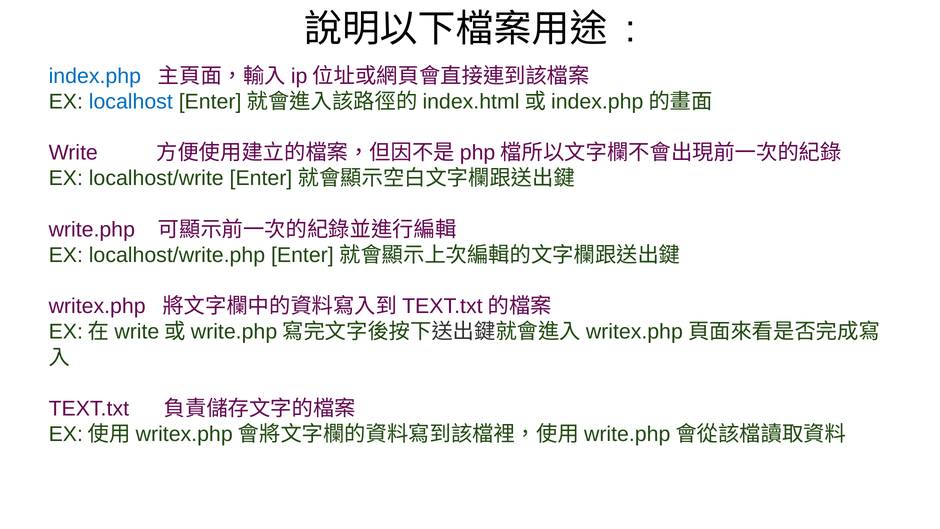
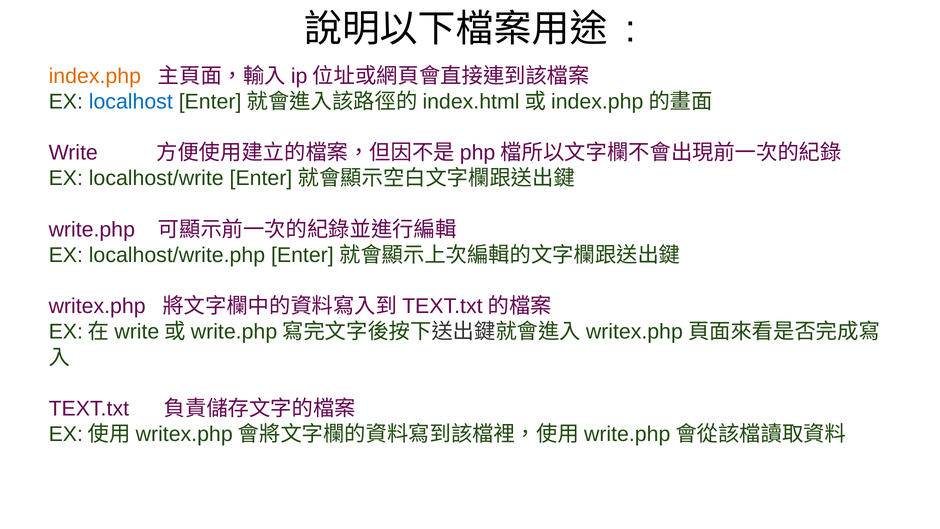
index.php colour: blue -> orange (95, 76)
